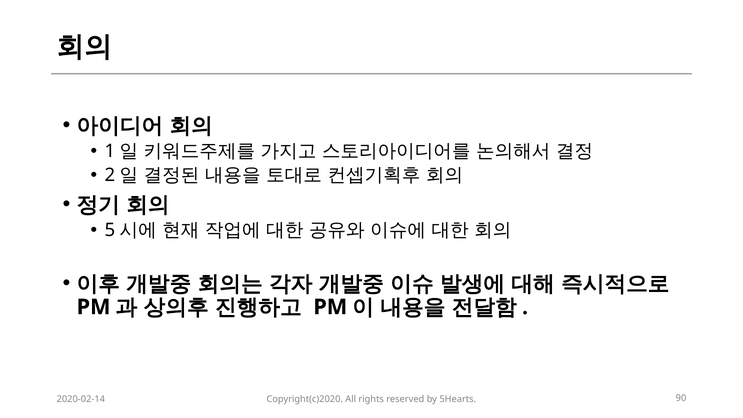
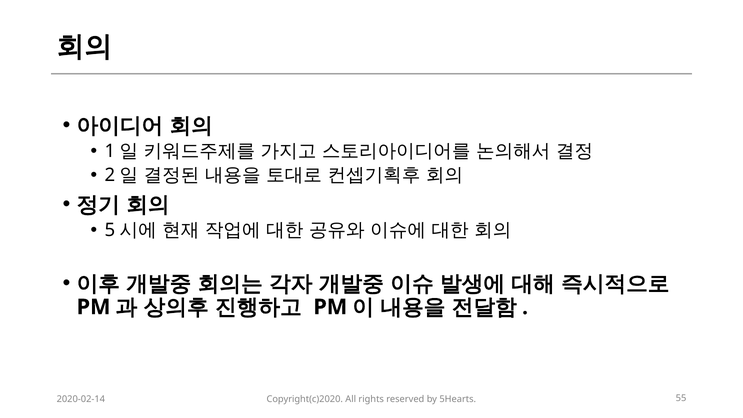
90: 90 -> 55 (681, 398)
